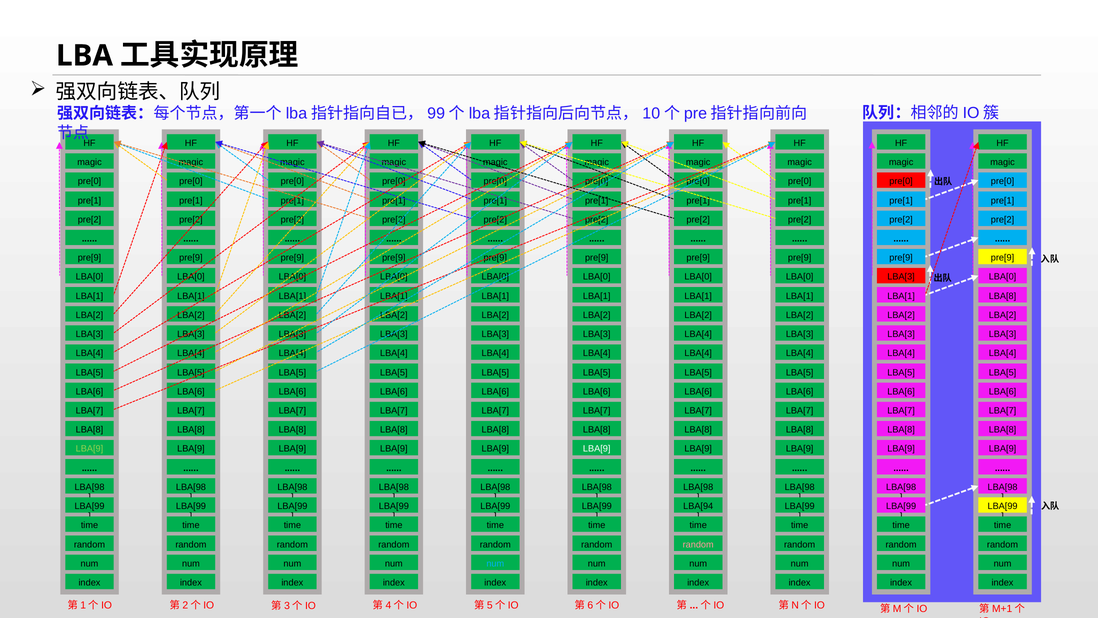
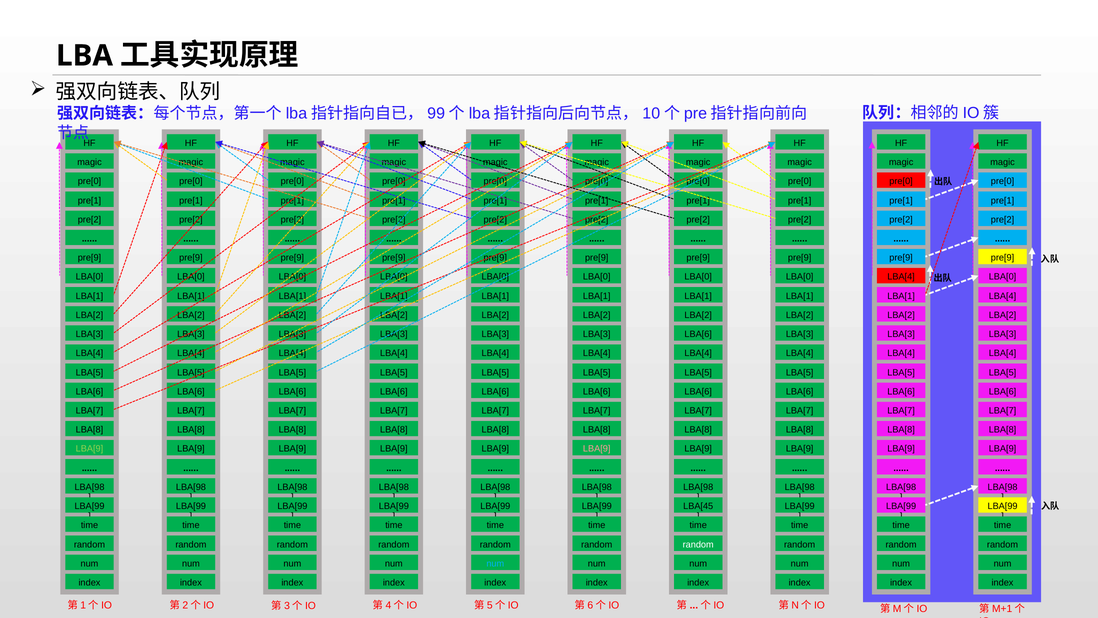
LBA[3: LBA[3 -> LBA[4 (901, 277)
LBA[8: LBA[8 -> LBA[4 (1002, 296)
LBA[4: LBA[4 -> LBA[6 (698, 334)
LBA[9 colour: white -> pink (597, 449)
LBA[94: LBA[94 -> LBA[45 (698, 506)
random colour: pink -> white (698, 544)
